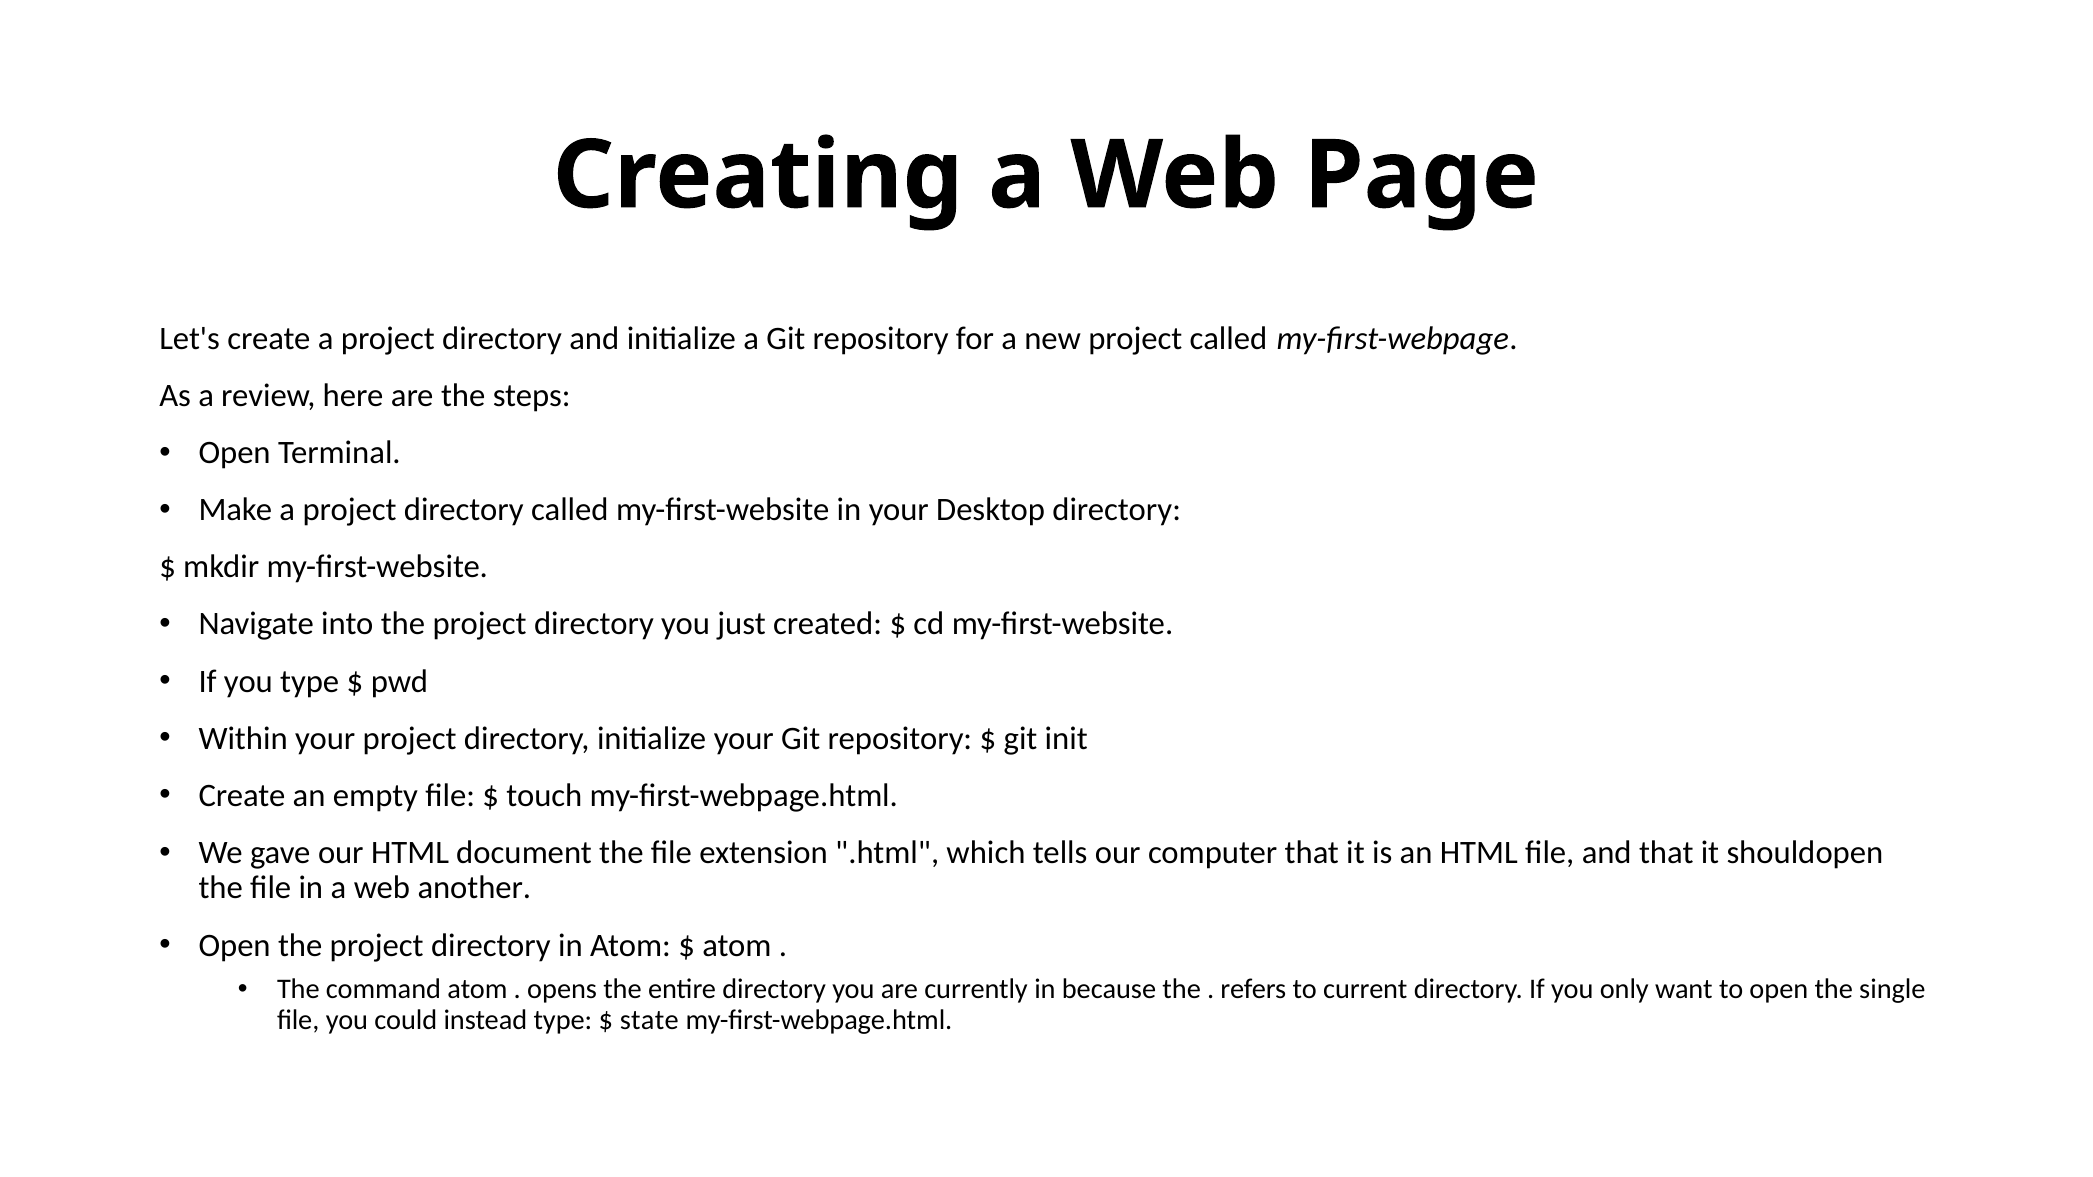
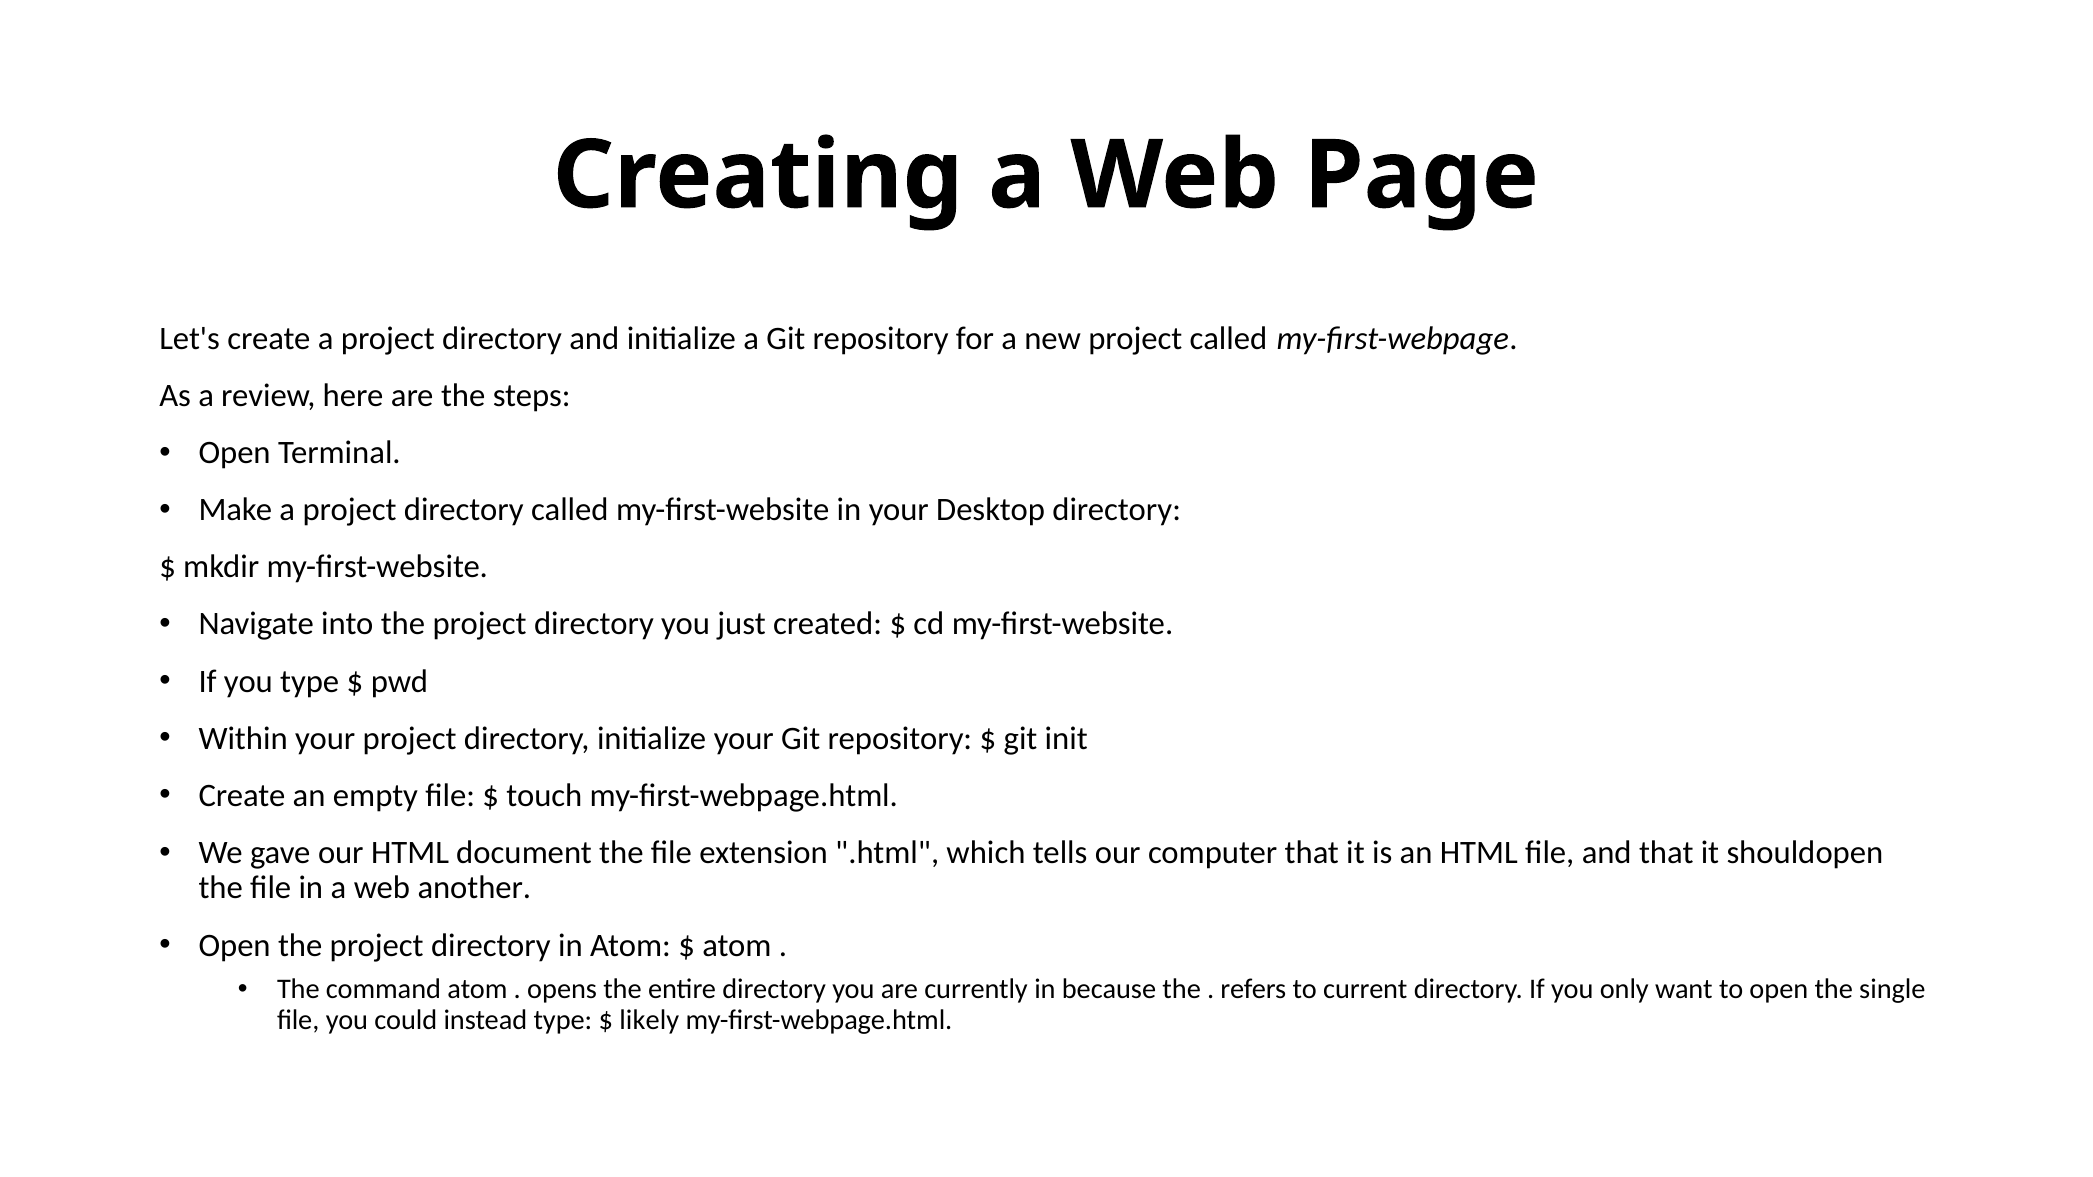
state: state -> likely (649, 1020)
